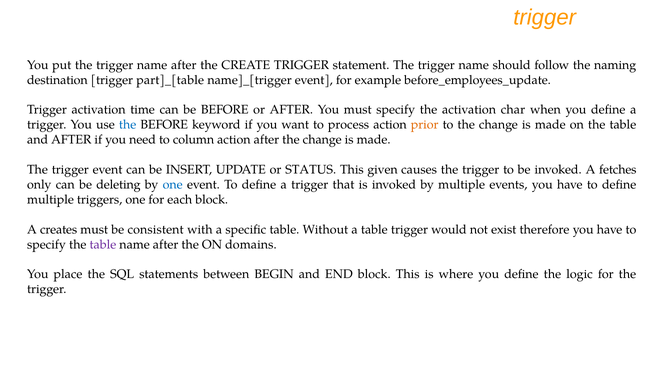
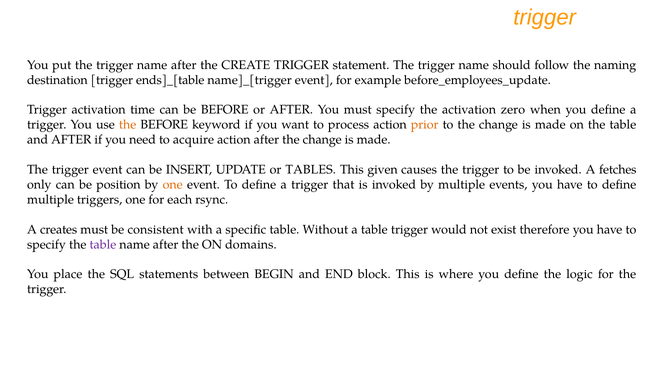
part]_[table: part]_[table -> ends]_[table (170, 80)
char: char -> zero (513, 110)
the colour: blue -> orange (128, 125)
column: column -> acquire (193, 140)
STATUS: STATUS -> TABLES (311, 169)
deleting: deleting -> position (118, 184)
one colour: blue -> orange (173, 184)
each block: block -> rsync (212, 199)
